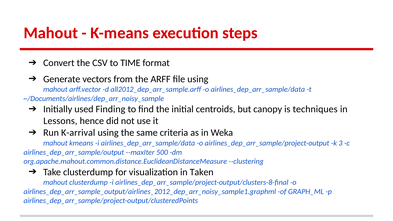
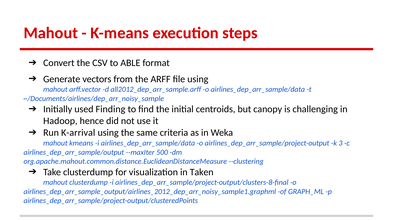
TIME: TIME -> ABLE (130, 63)
techniques: techniques -> challenging (315, 109)
Lessons: Lessons -> Hadoop (60, 121)
